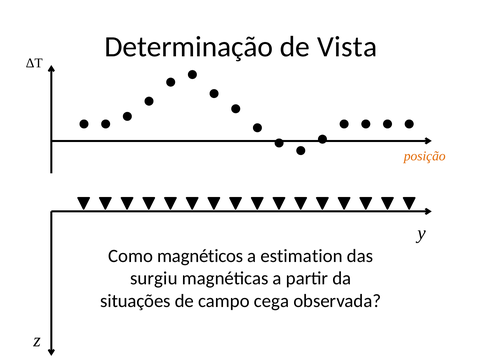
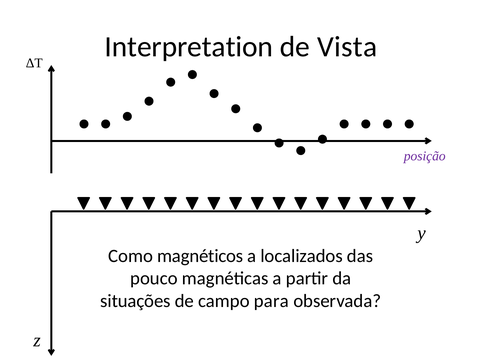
Determinação: Determinação -> Interpretation (189, 47)
posição colour: orange -> purple (425, 156)
estimation: estimation -> localizados (302, 256)
surgiu: surgiu -> pouco (154, 279)
cega: cega -> para (271, 301)
